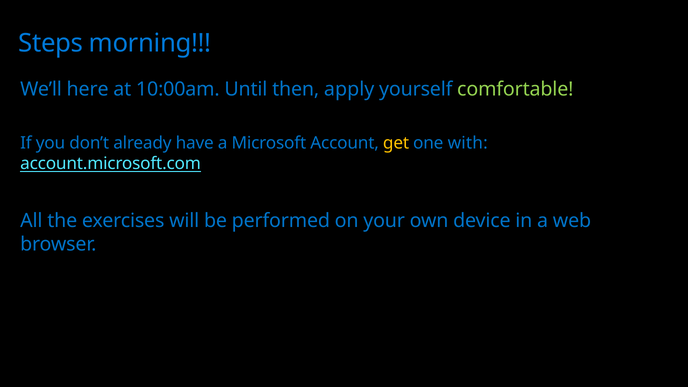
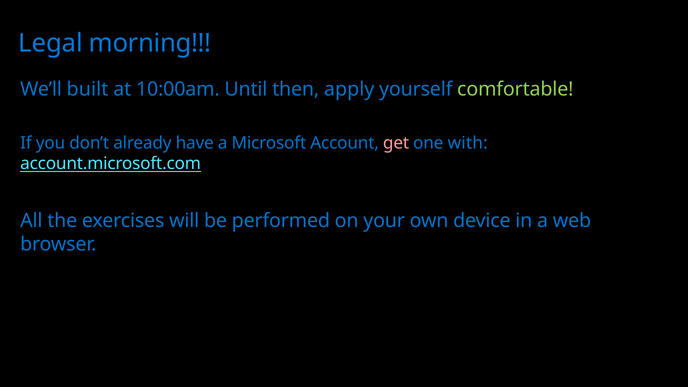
Steps: Steps -> Legal (51, 43)
here: here -> built (88, 89)
get colour: yellow -> pink (396, 143)
